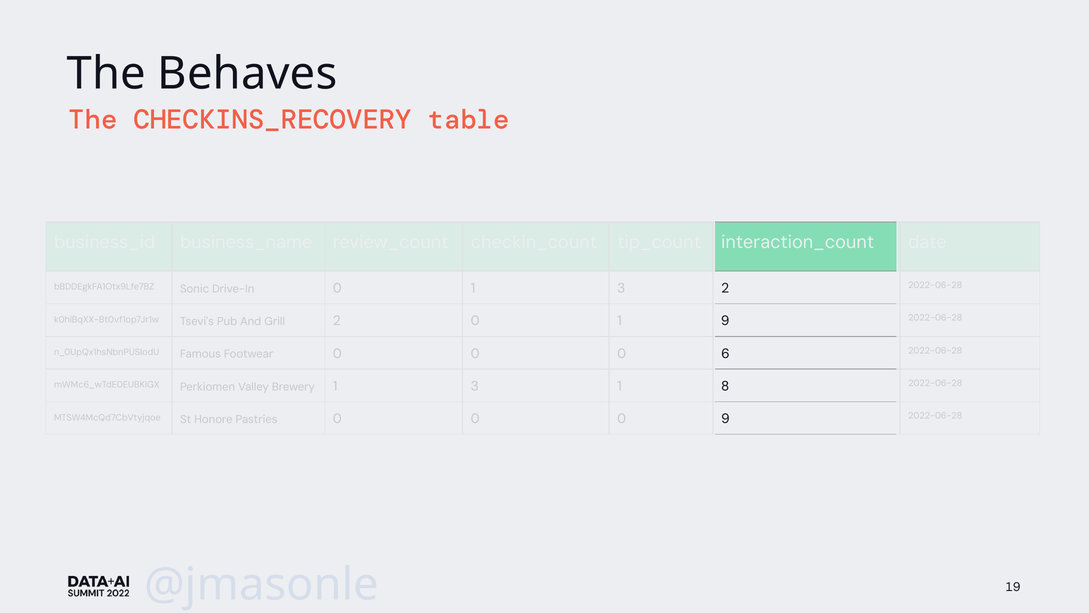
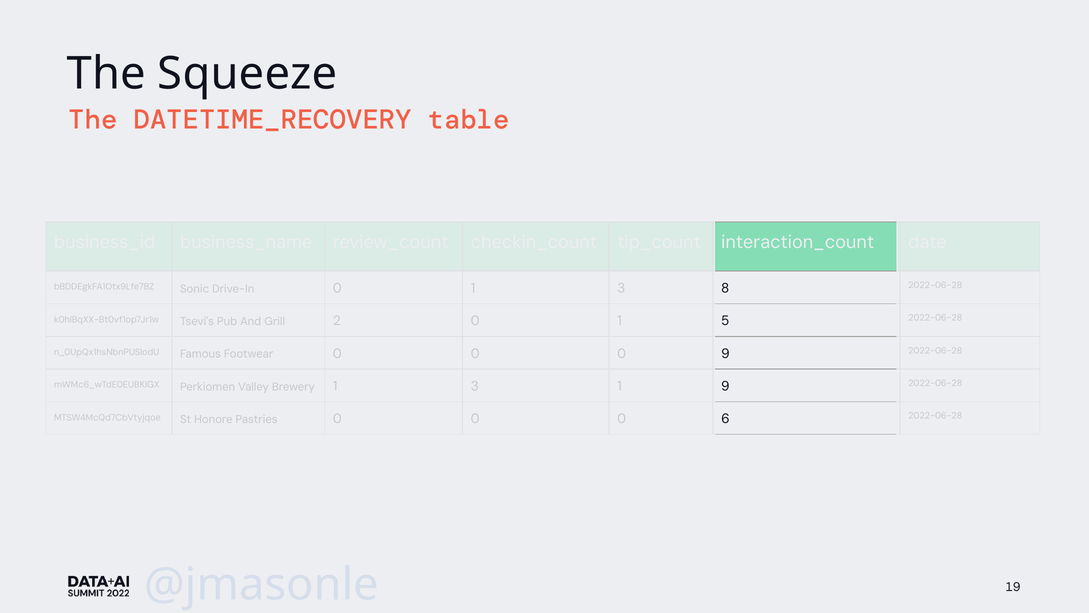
Behaves: Behaves -> Squeeze (247, 74)
CHECKINS_RECOVERY: CHECKINS_RECOVERY -> DATETIME_RECOVERY (273, 120)
2: 2 -> 8 (725, 288)
9: 9 -> 5 (725, 321)
6: 6 -> 9 (725, 353)
8: 8 -> 9 (725, 386)
9: 9 -> 6 (725, 419)
